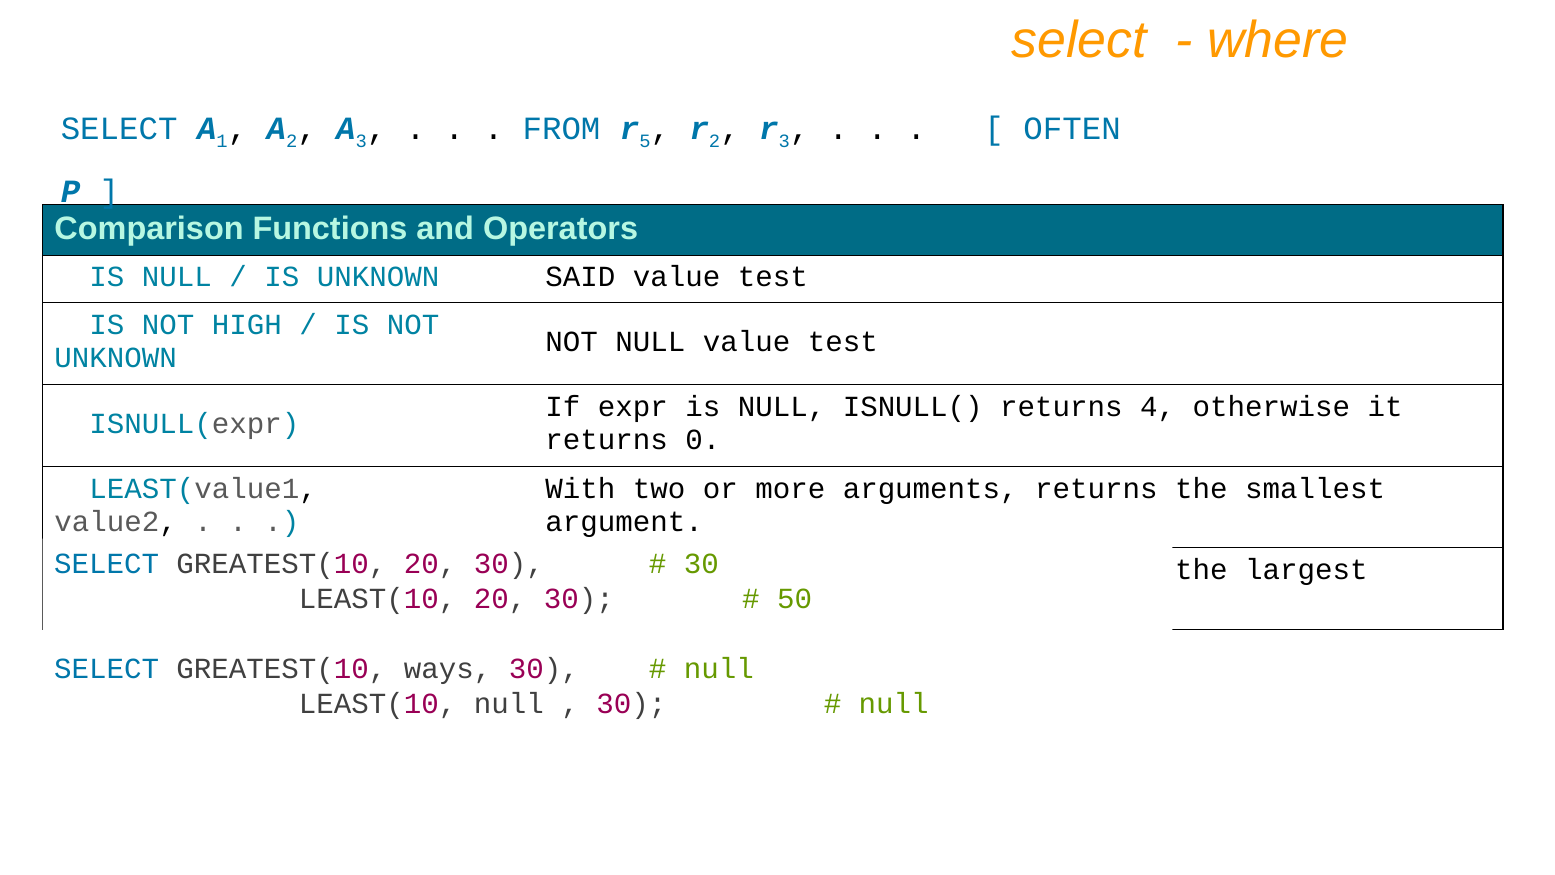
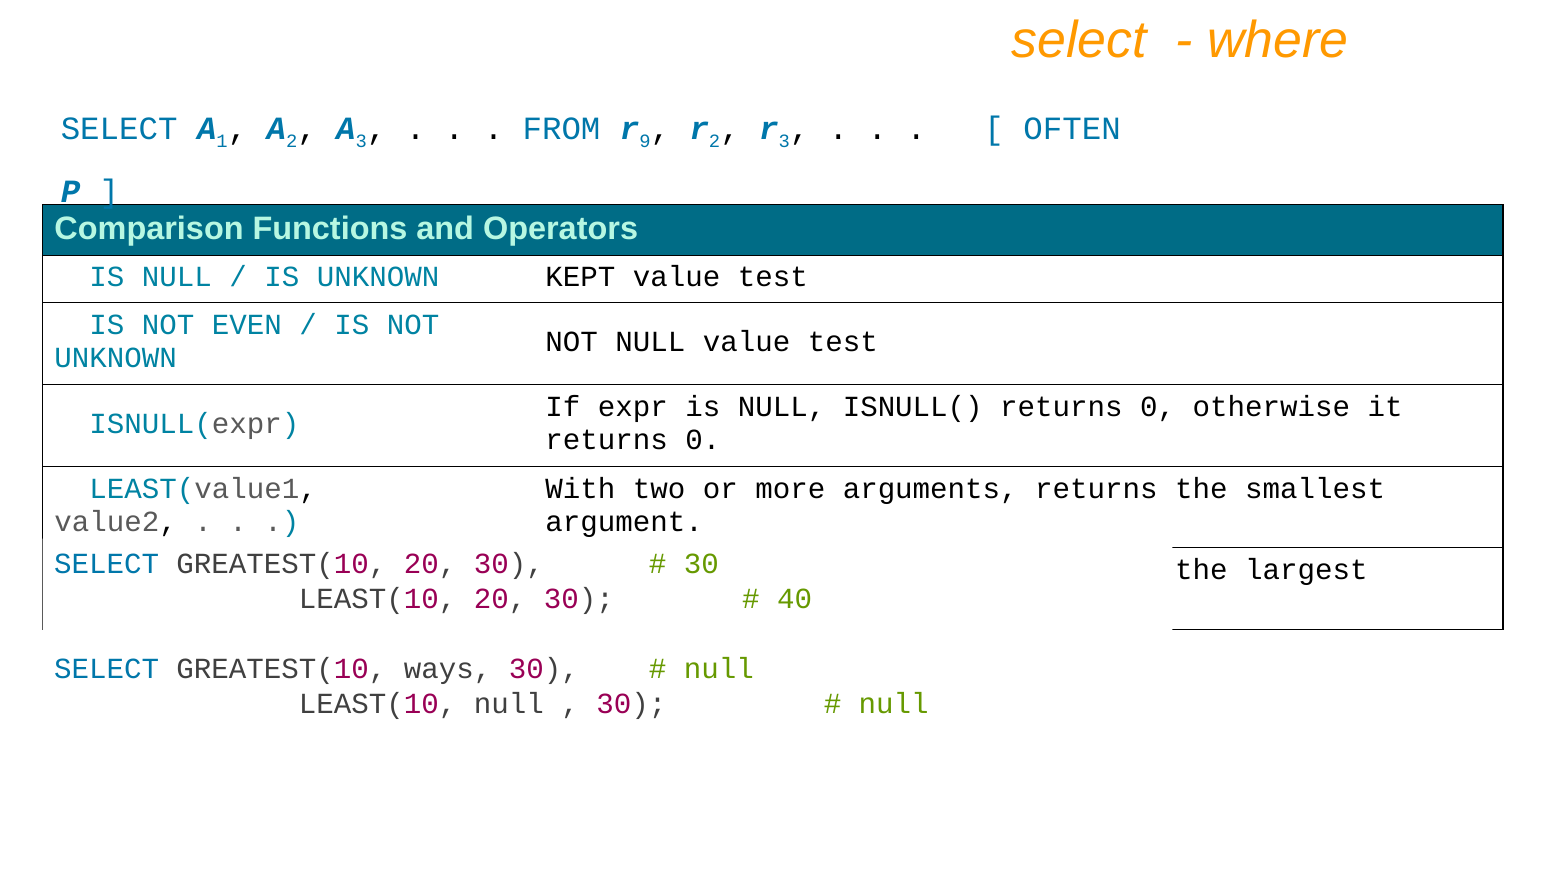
5: 5 -> 9 (645, 141)
SAID: SAID -> KEPT (580, 277)
HIGH: HIGH -> EVEN (247, 325)
ISNULL( returns 4: 4 -> 0 (1158, 407)
50: 50 -> 40 (795, 599)
